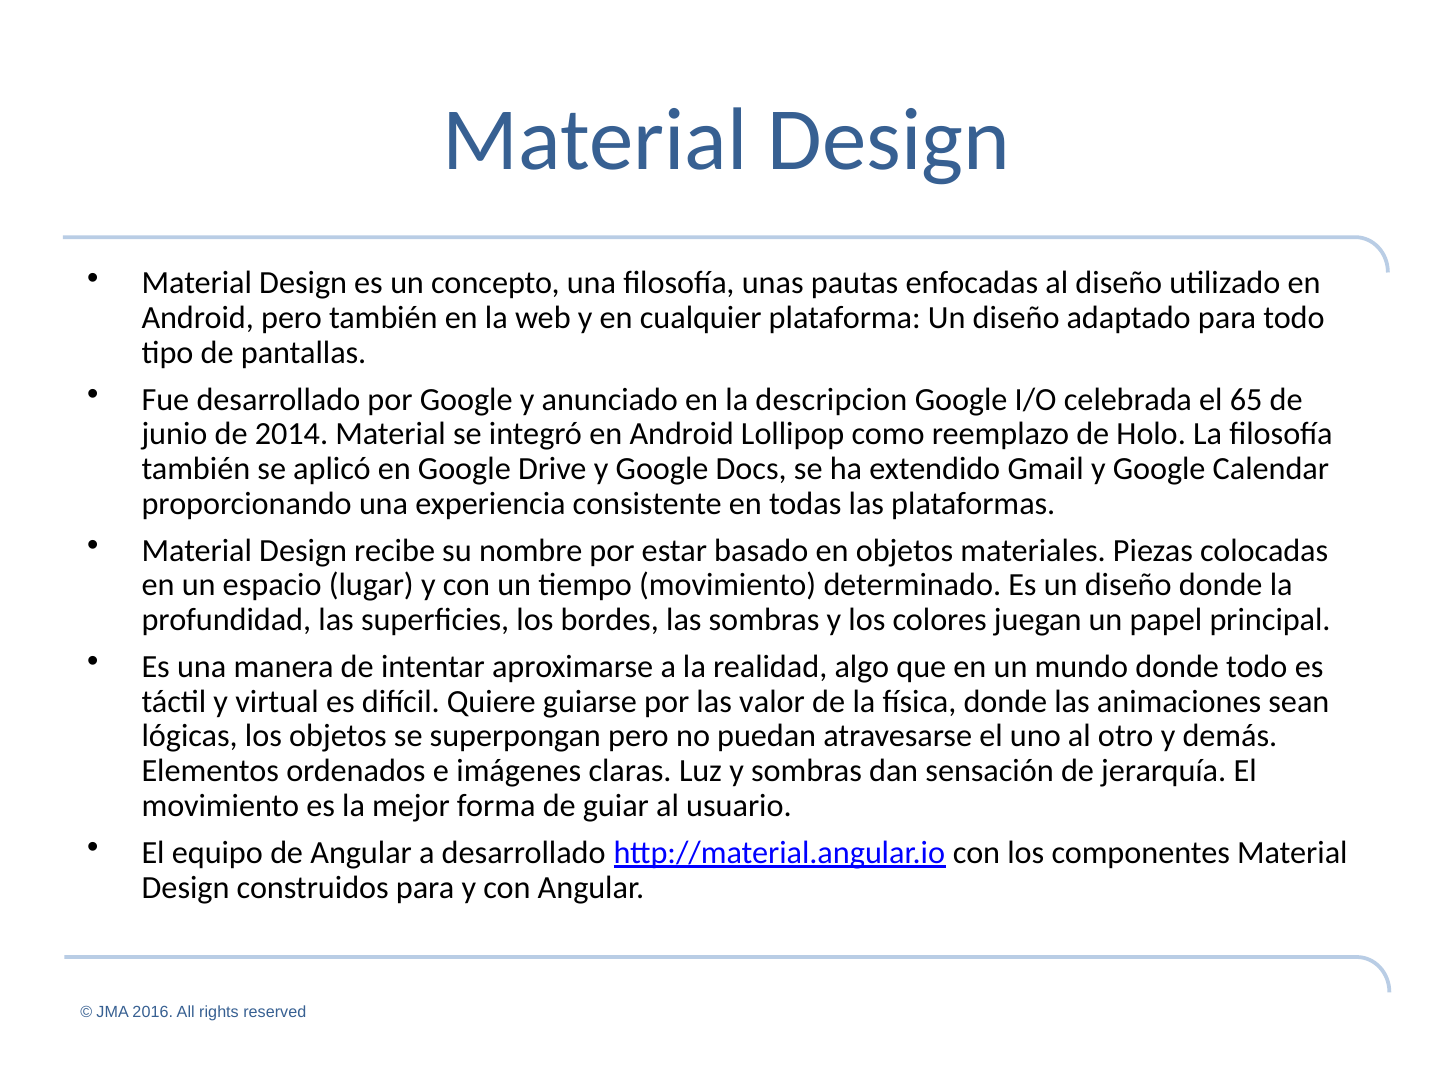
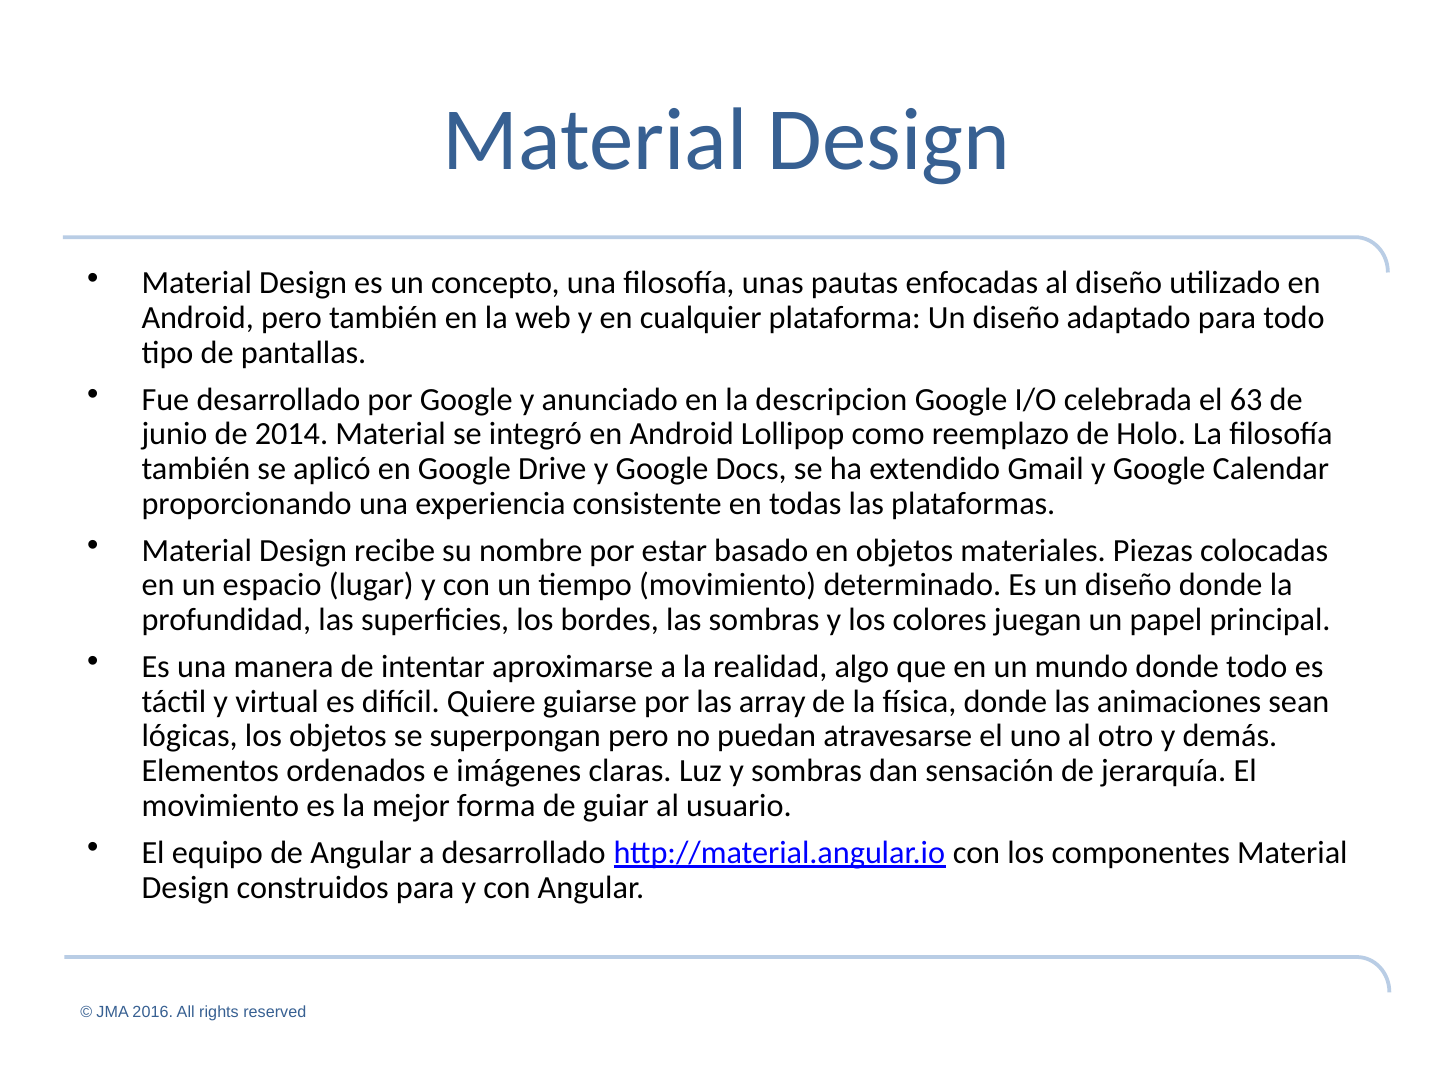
65: 65 -> 63 (1246, 399)
valor: valor -> array (772, 701)
